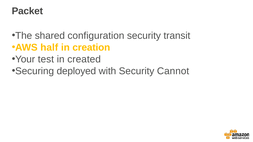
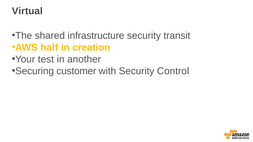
Packet: Packet -> Virtual (27, 11)
configuration: configuration -> infrastructure (96, 36)
created: created -> another (84, 59)
deployed: deployed -> customer (76, 71)
Cannot: Cannot -> Control (173, 71)
